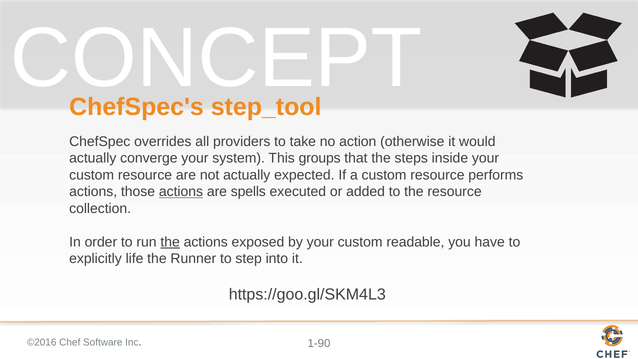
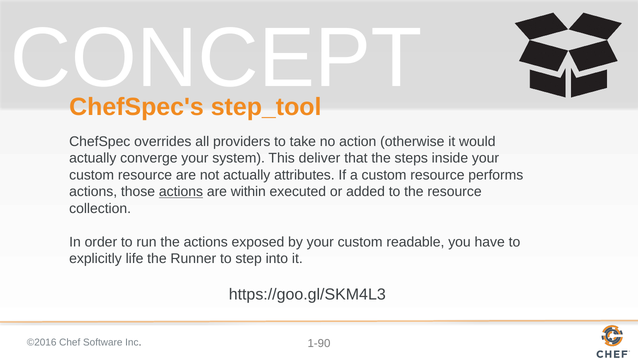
groups: groups -> deliver (320, 158)
expected: expected -> attributes (304, 175)
spells: spells -> within (248, 192)
the underline: present -> none (170, 242)
